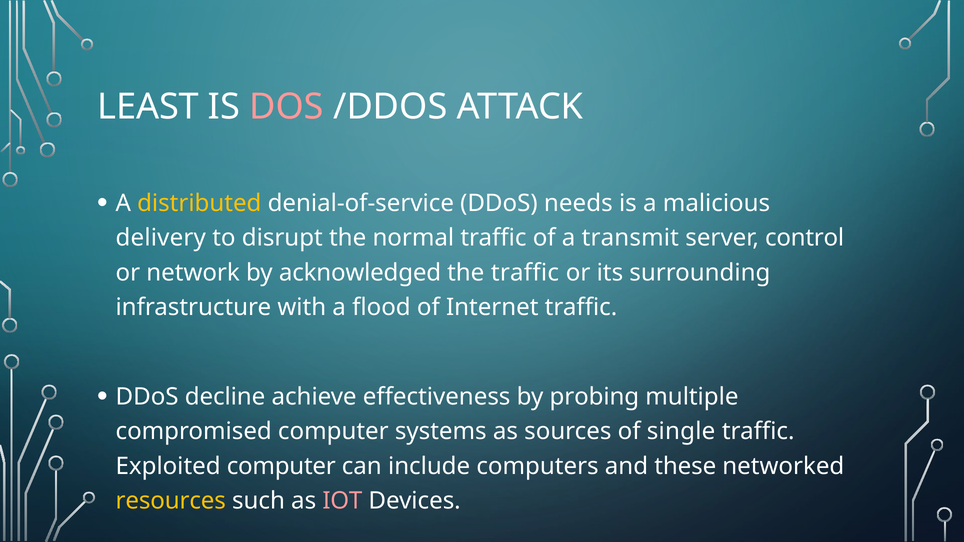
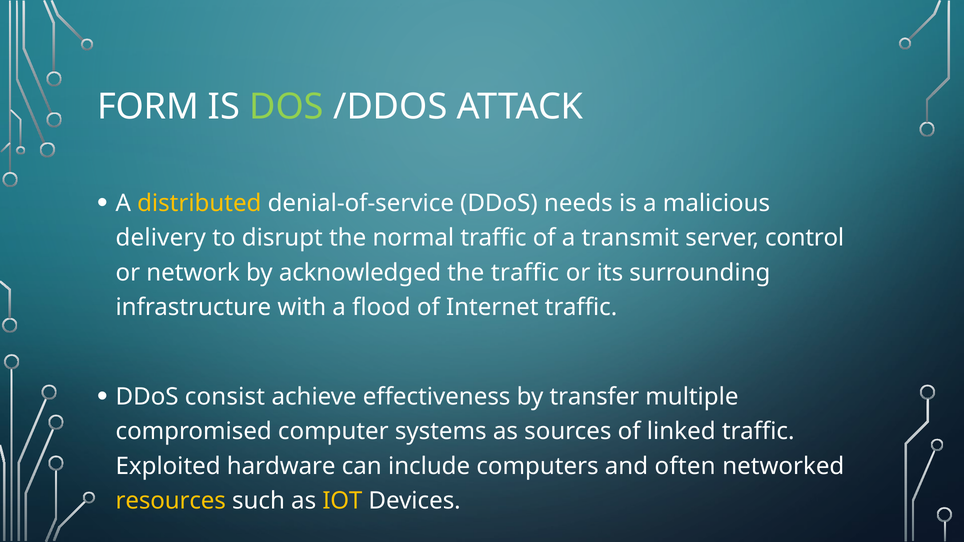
LEAST: LEAST -> FORM (148, 107)
DOS colour: pink -> light green (287, 107)
decline: decline -> consist (225, 397)
probing: probing -> transfer (594, 397)
single: single -> linked (681, 432)
Exploited computer: computer -> hardware (281, 466)
these: these -> often (685, 466)
IOT colour: pink -> yellow (342, 501)
